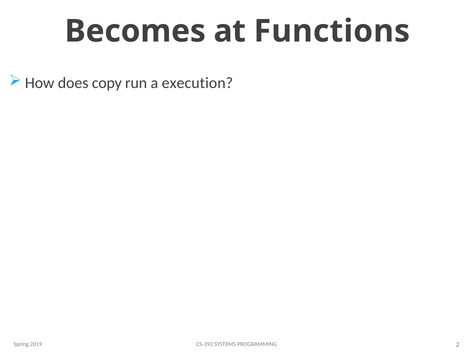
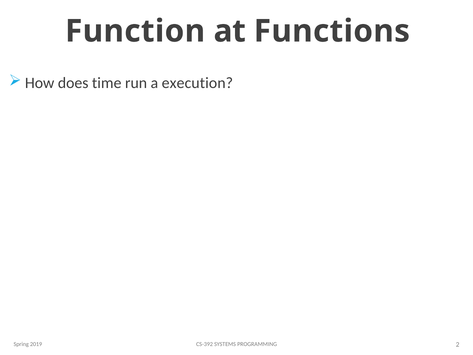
Becomes: Becomes -> Function (135, 31)
copy: copy -> time (107, 83)
